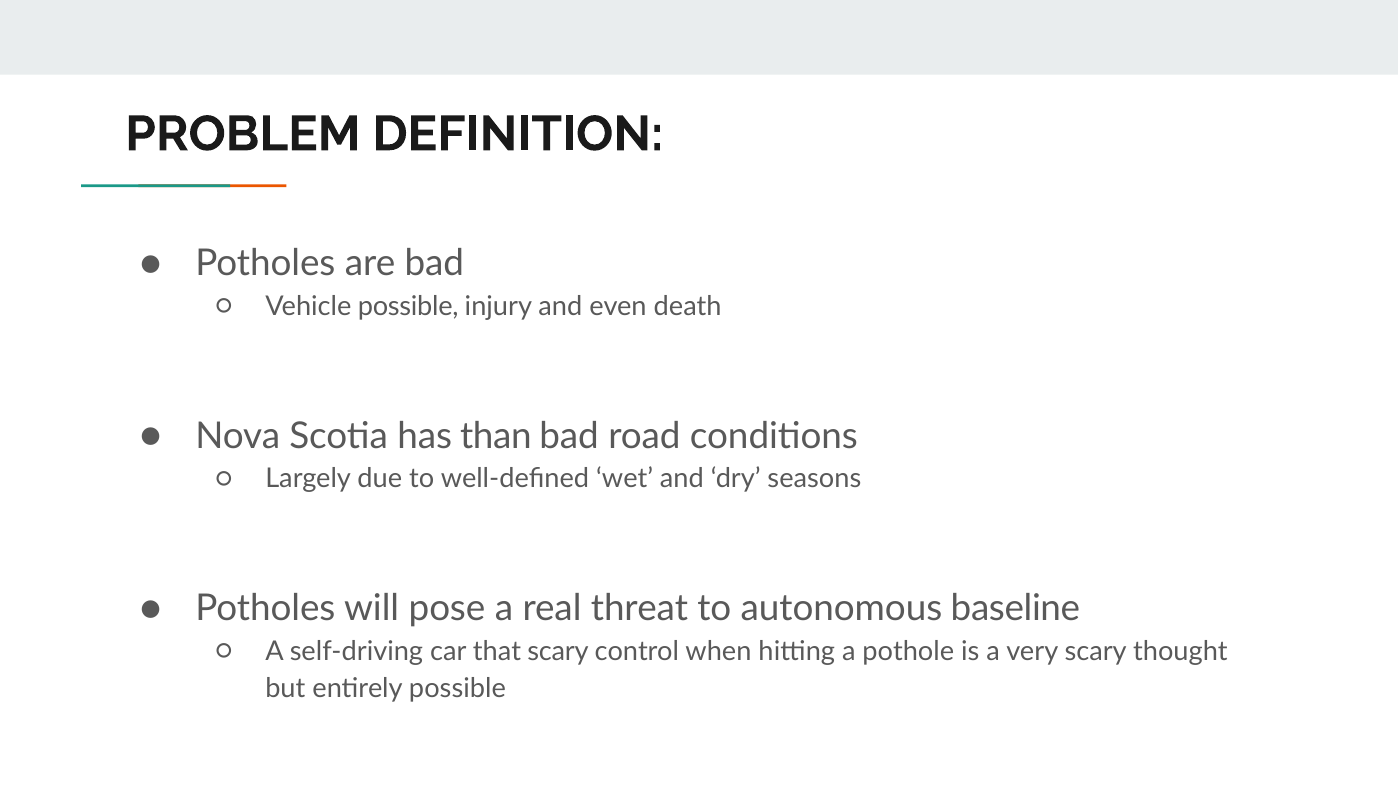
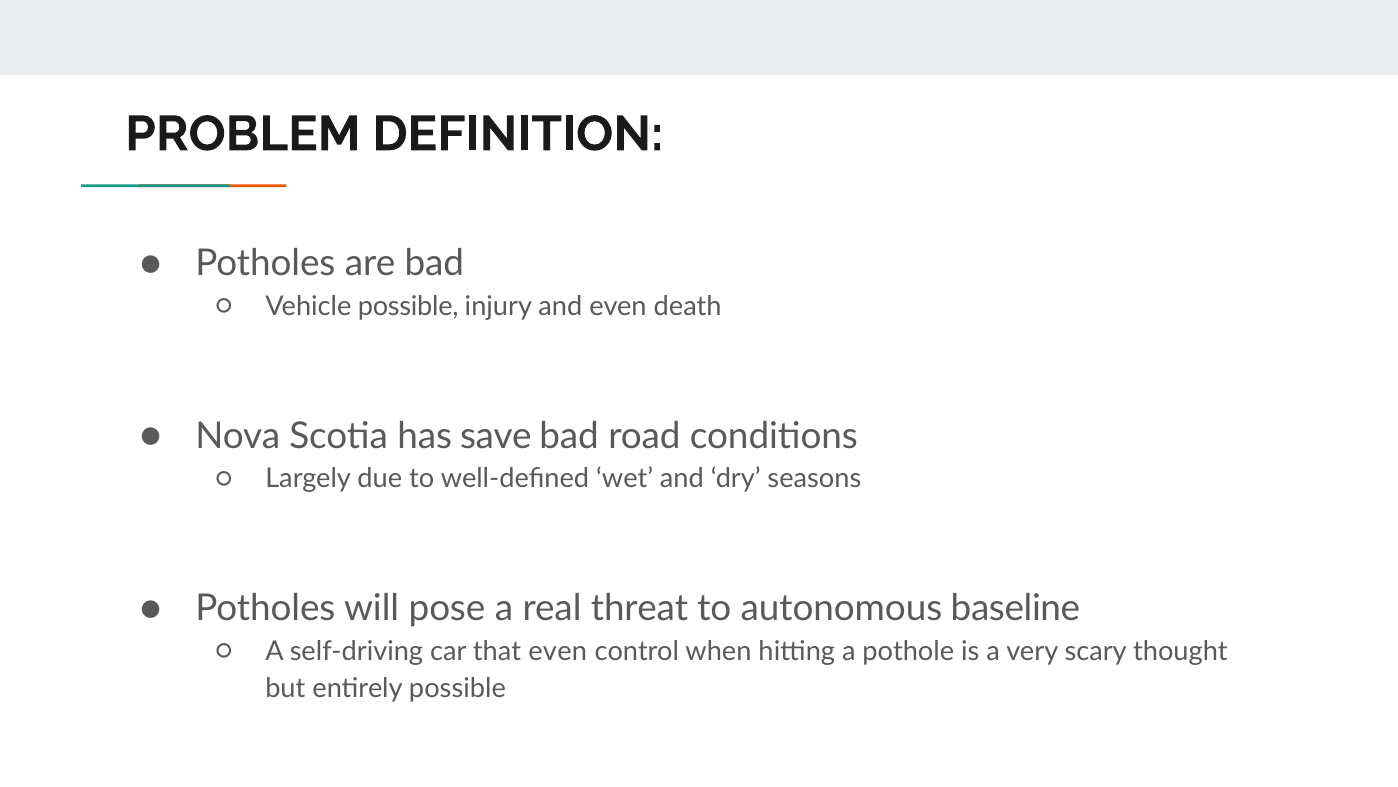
than: than -> save (496, 436)
that scary: scary -> even (558, 651)
